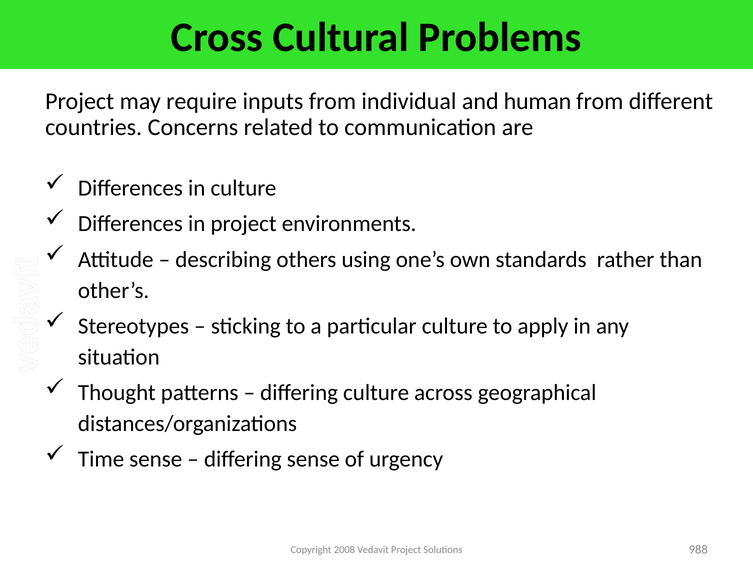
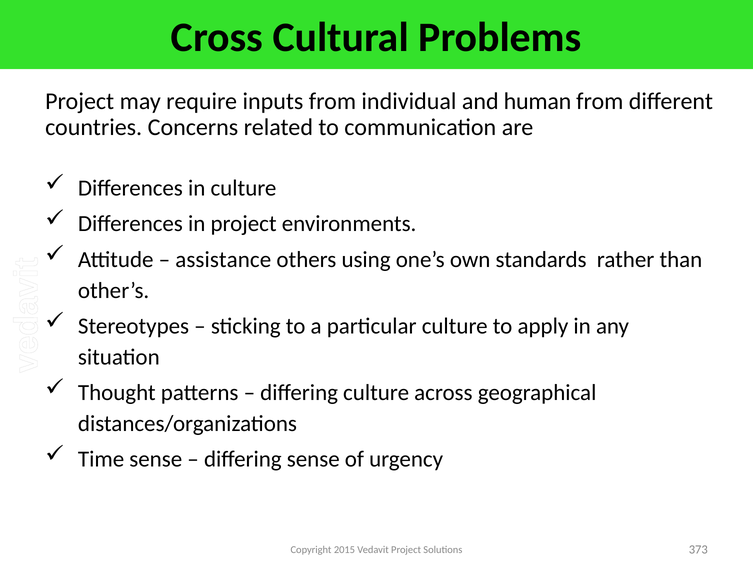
describing: describing -> assistance (223, 259)
2008: 2008 -> 2015 (344, 549)
988: 988 -> 373 (698, 549)
